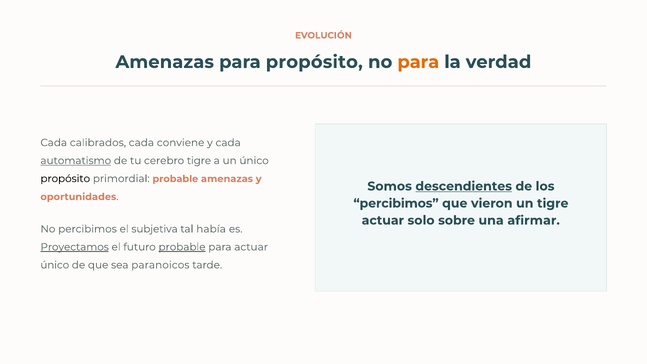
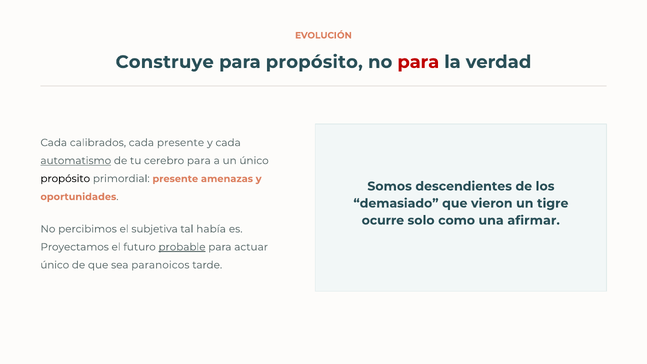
Amenazas: Amenazas -> Construye (165, 62)
para colour: orange -> red (418, 62)
cada conviene: conviene -> presente (181, 143)
cerebro tigre: tigre -> para (199, 161)
primordial probable: probable -> presente (175, 179)
descendientes underline: present -> none (464, 186)
percibimos: percibimos -> demasiado (396, 203)
actuar: actuar -> ocurre (383, 220)
sobre: sobre -> como (457, 220)
Proyectamos underline: present -> none (75, 247)
